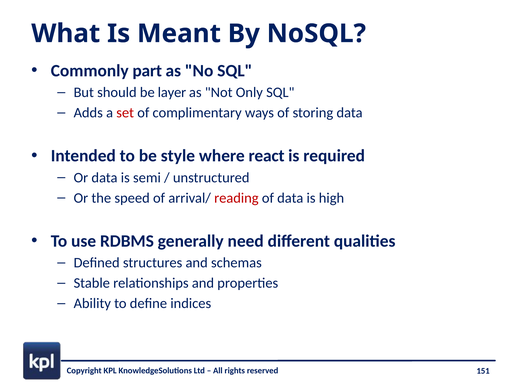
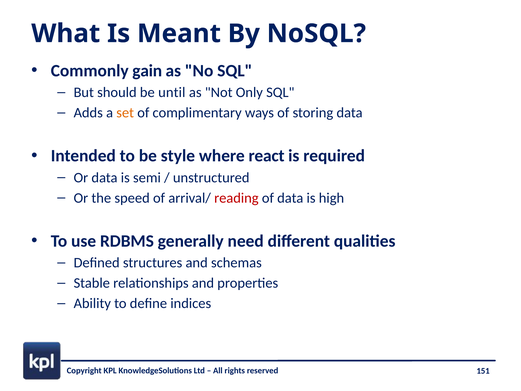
part: part -> gain (147, 71)
layer: layer -> until (172, 92)
set colour: red -> orange (125, 113)
